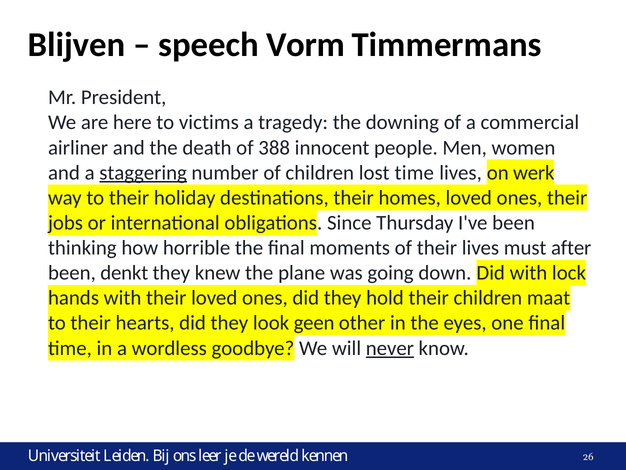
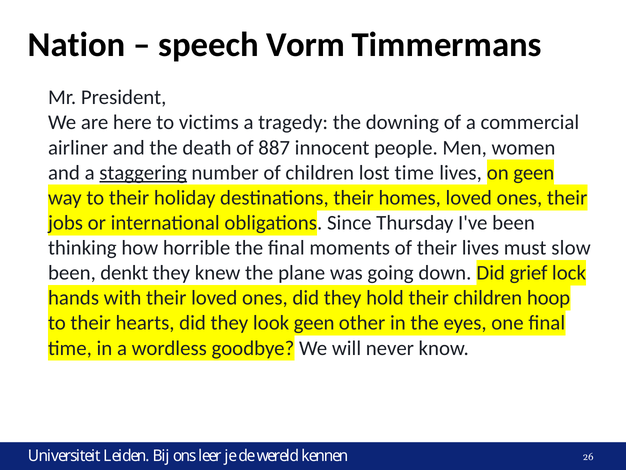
Blijven: Blijven -> Nation (77, 45)
388: 388 -> 887 (274, 147)
on werk: werk -> geen (534, 173)
after: after -> slow (571, 248)
Did with: with -> grief (529, 273)
maat: maat -> hoop (549, 298)
never underline: present -> none (390, 348)
